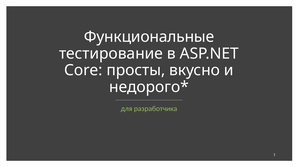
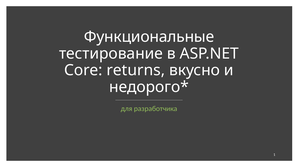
просты: просты -> returns (136, 70)
